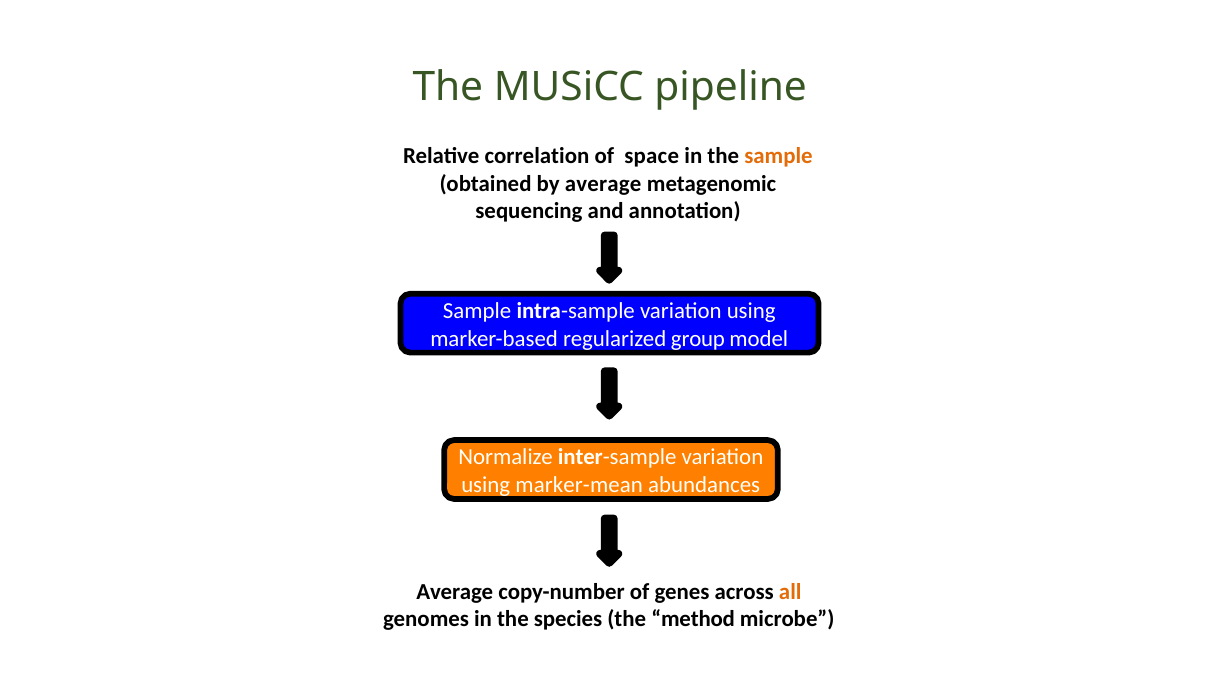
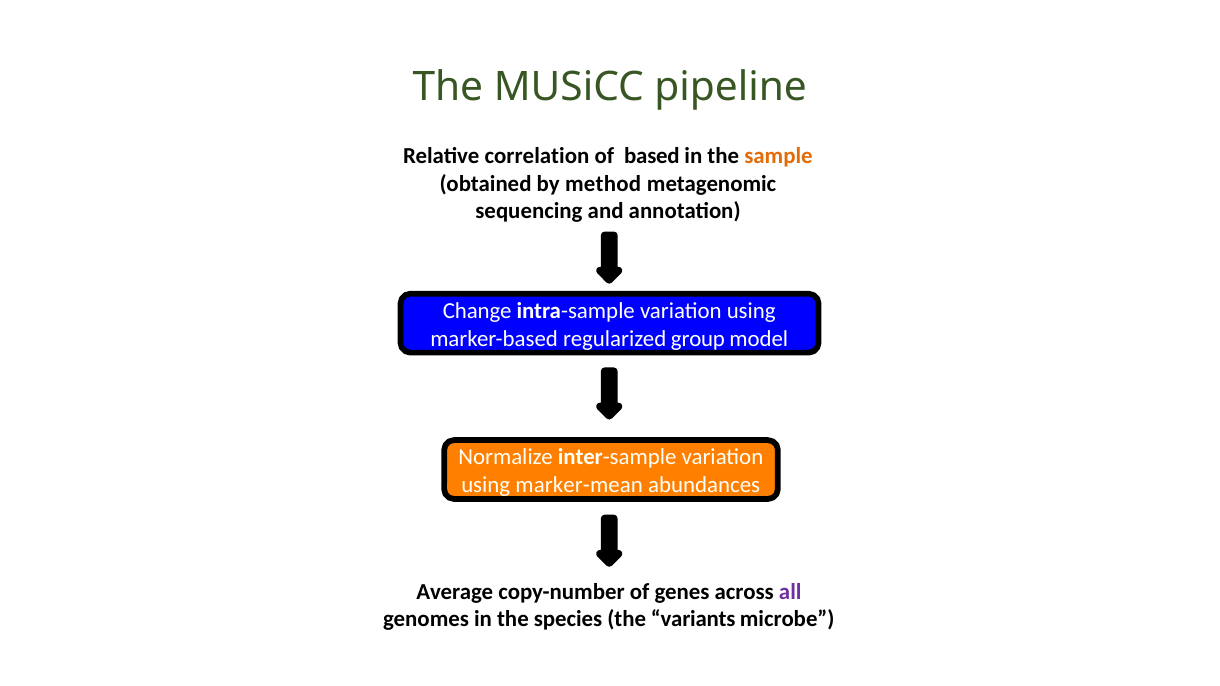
space: space -> based (652, 156)
by average: average -> method (603, 184)
Sample: Sample -> Change (477, 311)
all colour: orange -> purple (790, 592)
method: method -> variants (693, 619)
